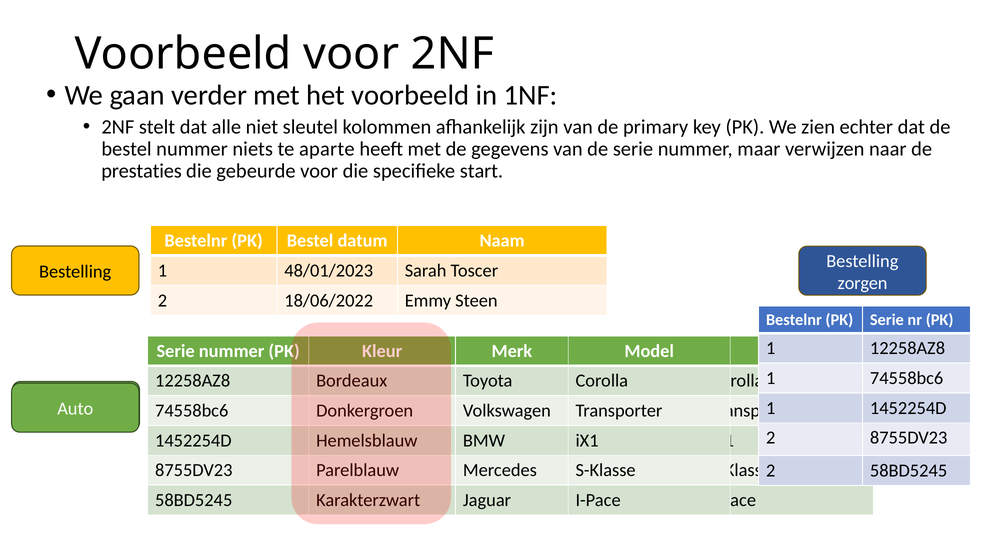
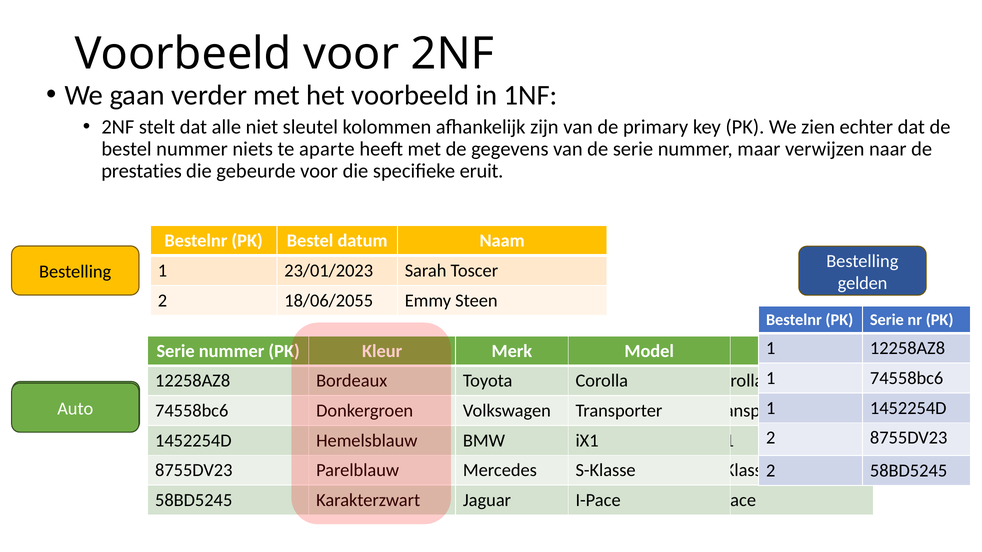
start: start -> eruit (482, 171)
48/01/2023: 48/01/2023 -> 23/01/2023 (329, 271)
zorgen: zorgen -> gelden (863, 283)
18/06/2022: 18/06/2022 -> 18/06/2055 (329, 301)
